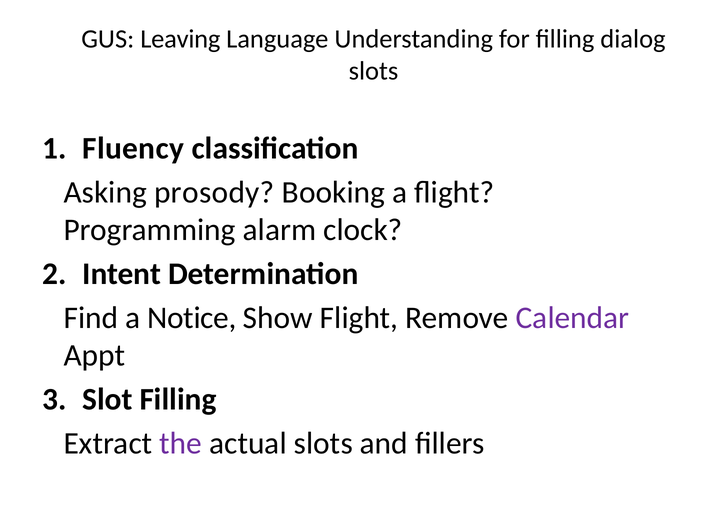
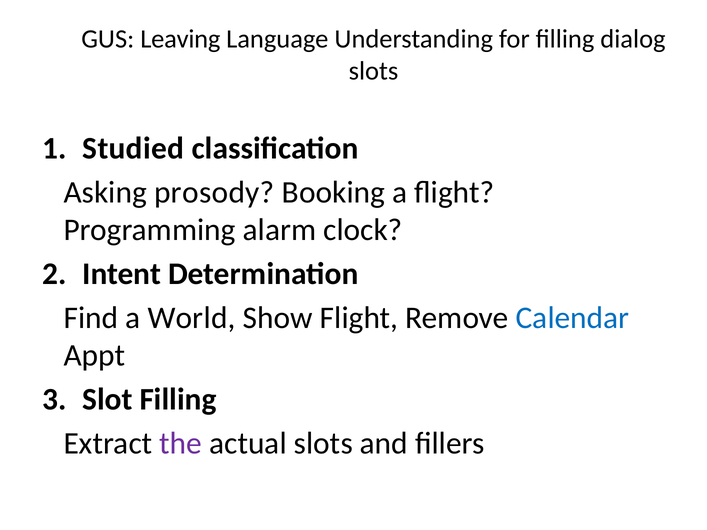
Fluency: Fluency -> Studied (133, 148)
Notice: Notice -> World (192, 318)
Calendar colour: purple -> blue (572, 318)
